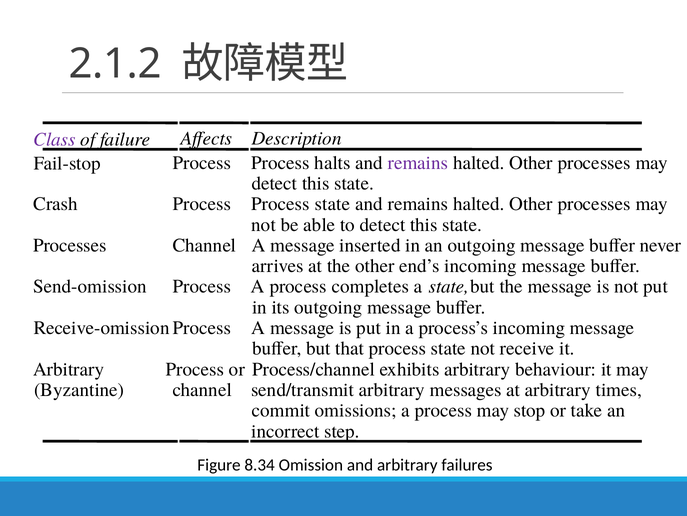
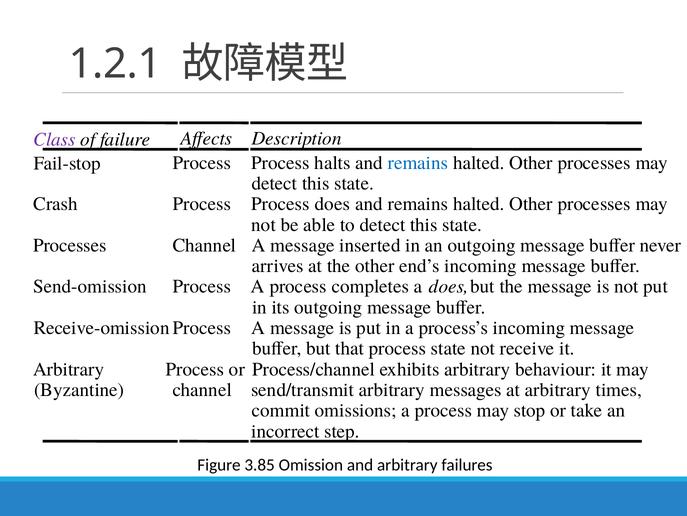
2.1.2: 2.1.2 -> 1.2.1 (115, 64)
remains colour: purple -> blue (418, 162)
Process Process state: state -> does (332, 204)
a state: state -> does (449, 286)
8.34: 8.34 -> 3.85 (260, 464)
